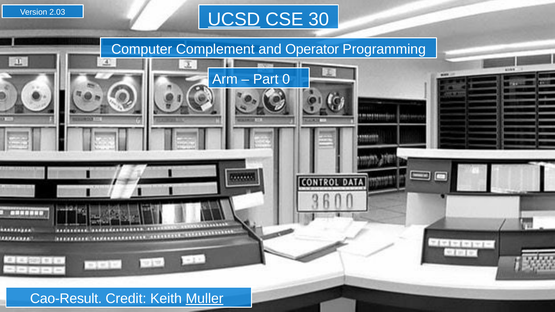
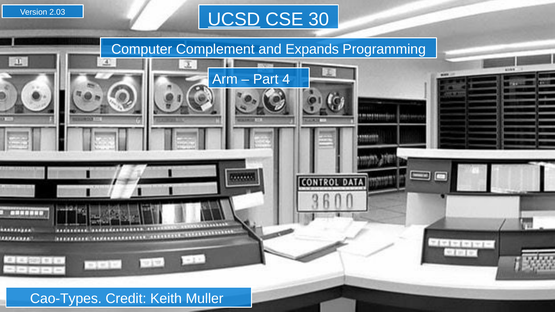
Operator: Operator -> Expands (312, 49)
0: 0 -> 4 (286, 79)
Cao-Result: Cao-Result -> Cao-Types (66, 299)
Muller underline: present -> none (205, 299)
